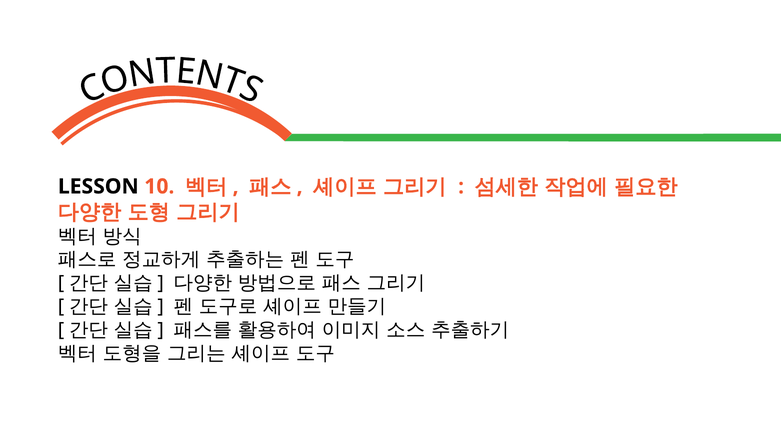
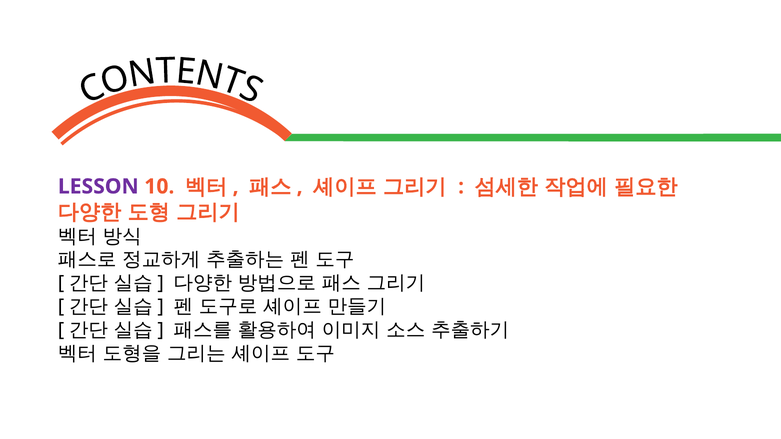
LESSON colour: black -> purple (98, 187)
